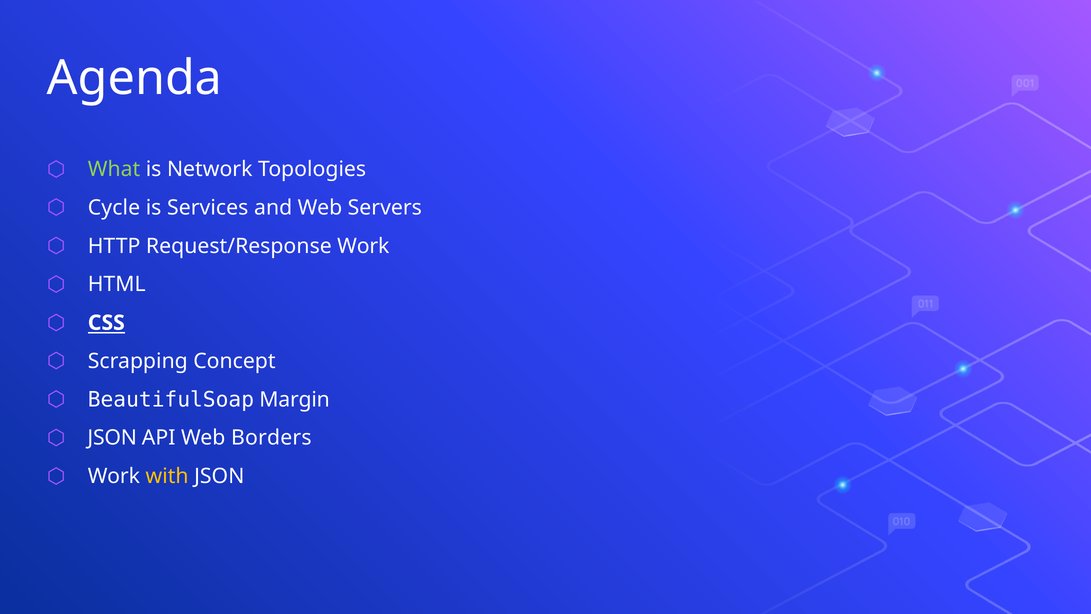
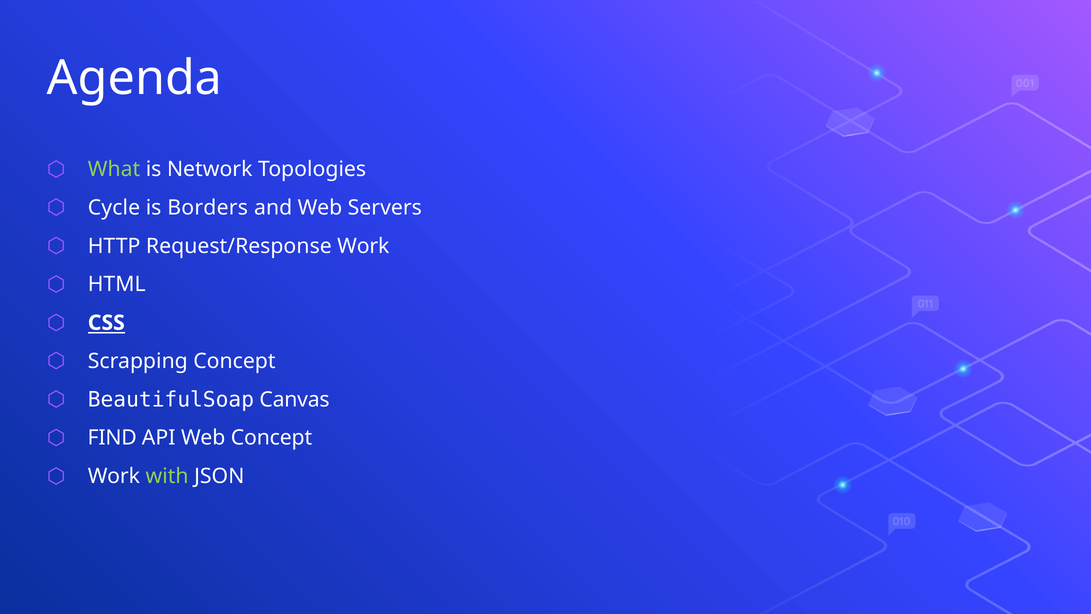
Services: Services -> Borders (208, 208)
Margin: Margin -> Canvas (295, 399)
JSON: JSON -> FIND (112, 438)
Web Borders: Borders -> Concept (271, 438)
with colour: yellow -> light green (167, 476)
